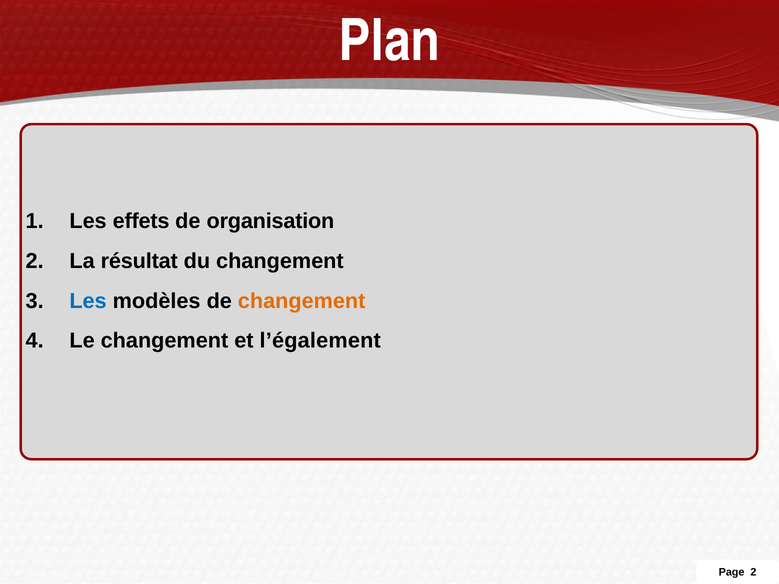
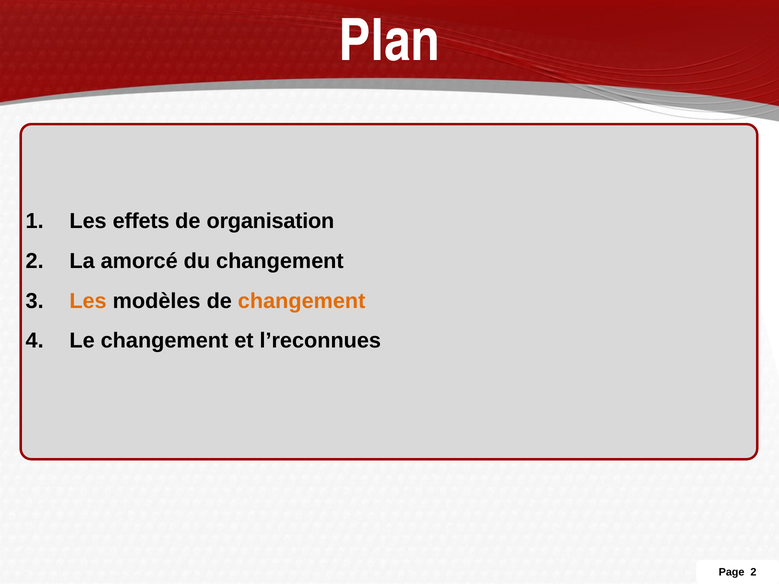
résultat: résultat -> amorcé (139, 261)
Les colour: blue -> orange (88, 301)
l’également: l’également -> l’reconnues (320, 341)
